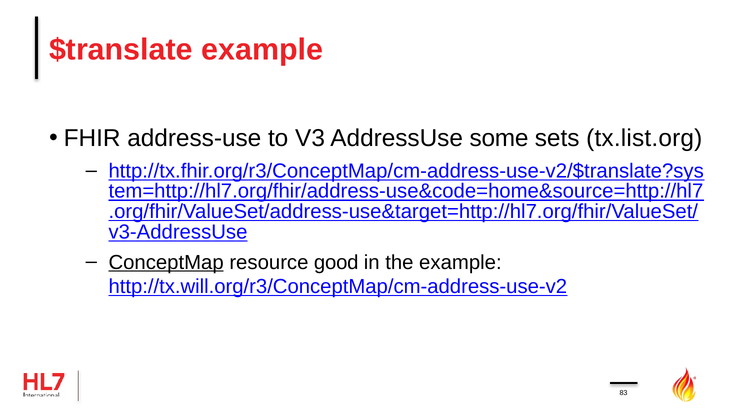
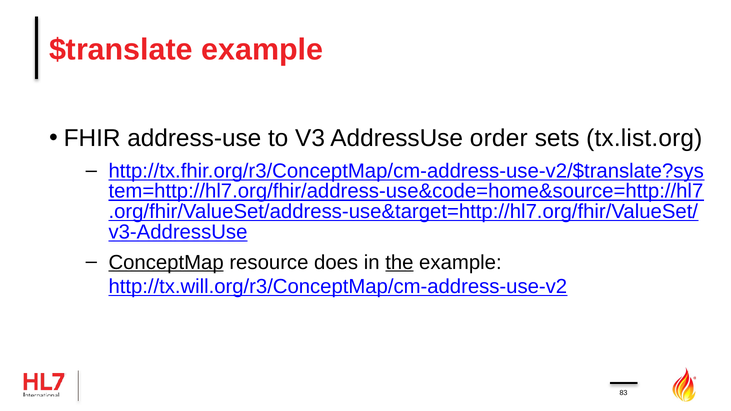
some: some -> order (499, 138)
good: good -> does (336, 262)
the underline: none -> present (399, 262)
